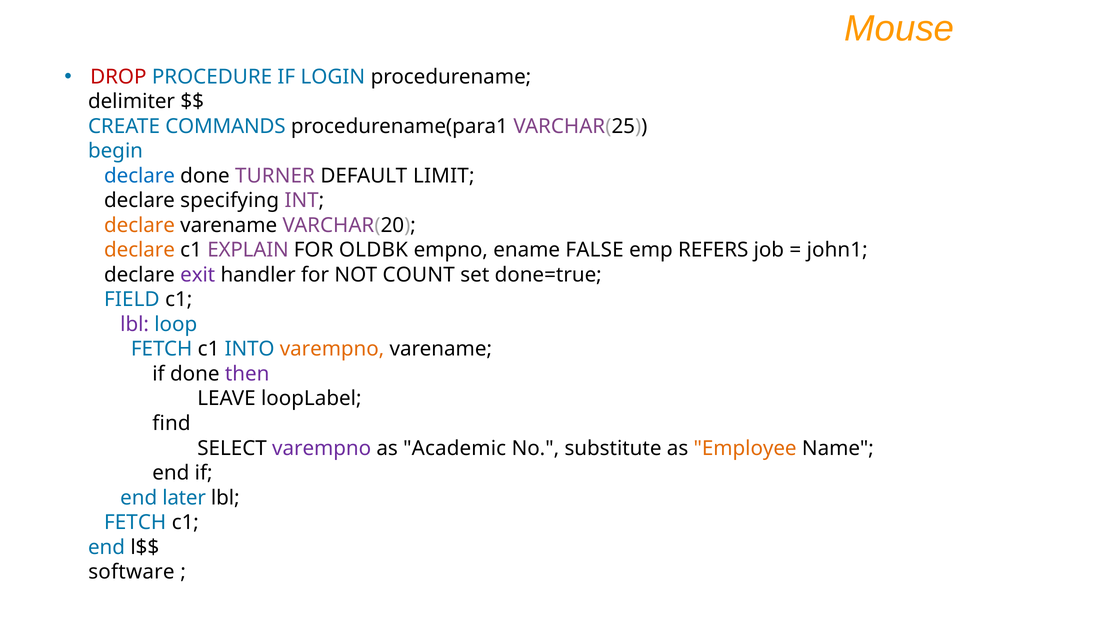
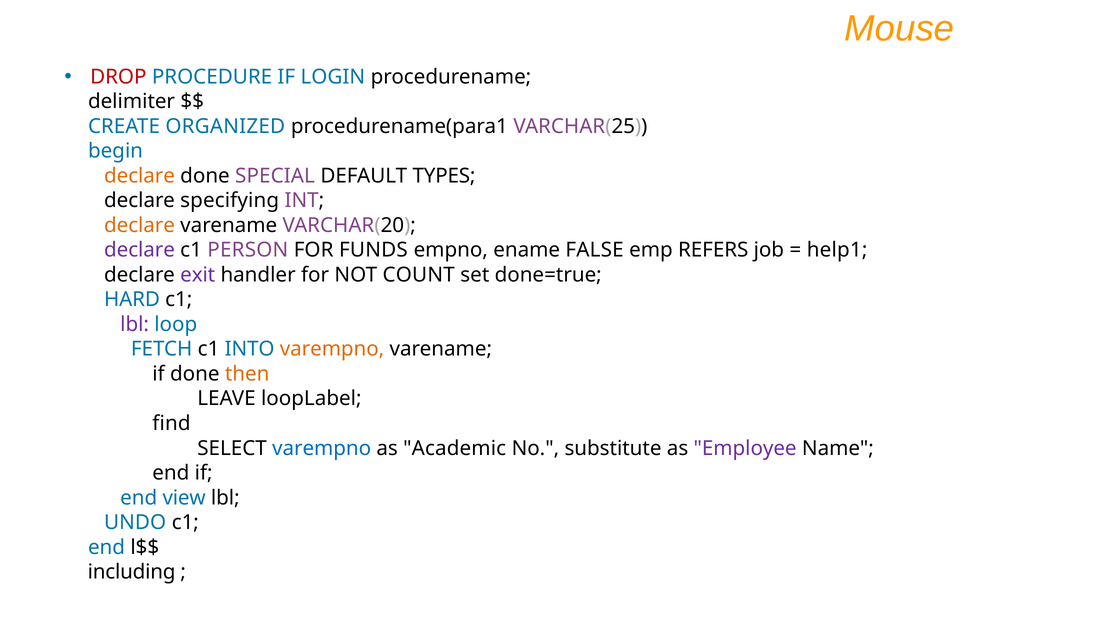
COMMANDS: COMMANDS -> ORGANIZED (225, 126)
declare colour: blue -> orange (140, 176)
TURNER: TURNER -> SPECIAL (275, 176)
LIMIT: LIMIT -> TYPES (444, 176)
declare colour: orange -> purple (140, 250)
EXPLAIN: EXPLAIN -> PERSON (248, 250)
OLDBK: OLDBK -> FUNDS (373, 250)
john1: john1 -> help1 (837, 250)
FIELD: FIELD -> HARD (132, 300)
then colour: purple -> orange (247, 374)
varempno colour: purple -> blue (322, 448)
Employee colour: orange -> purple (745, 448)
later: later -> view (184, 498)
FETCH: FETCH -> UNDO (135, 522)
software: software -> including (132, 572)
